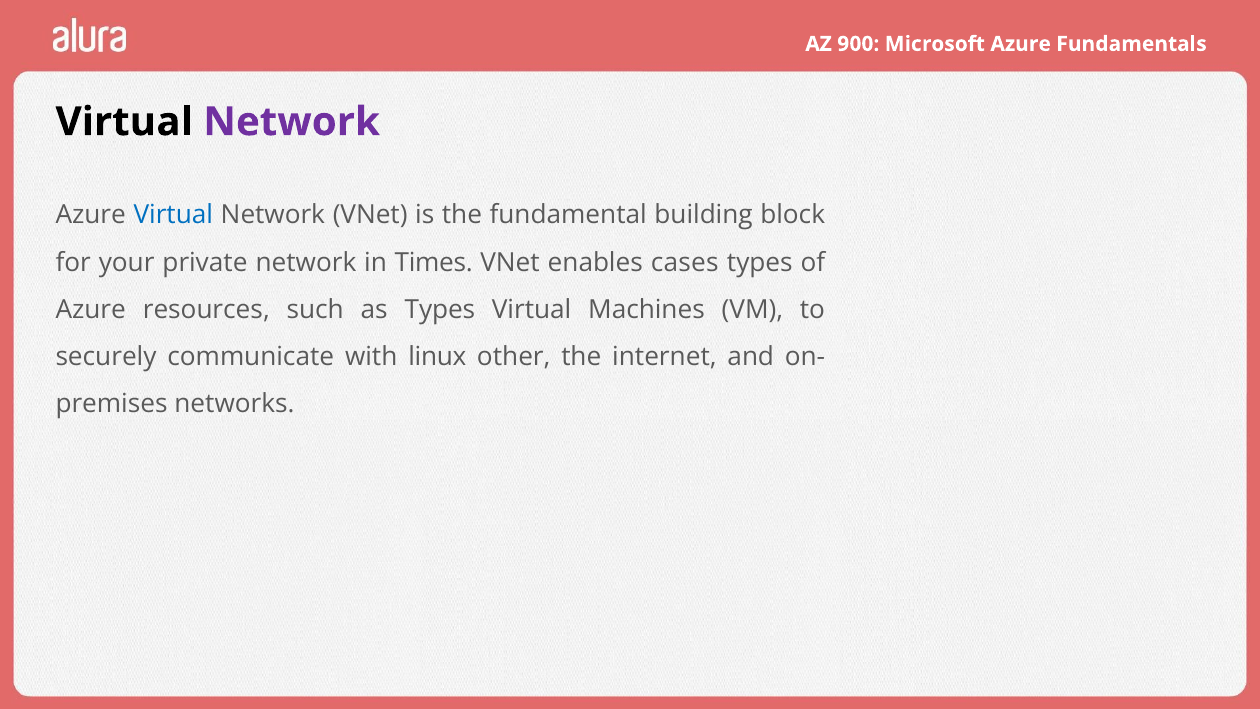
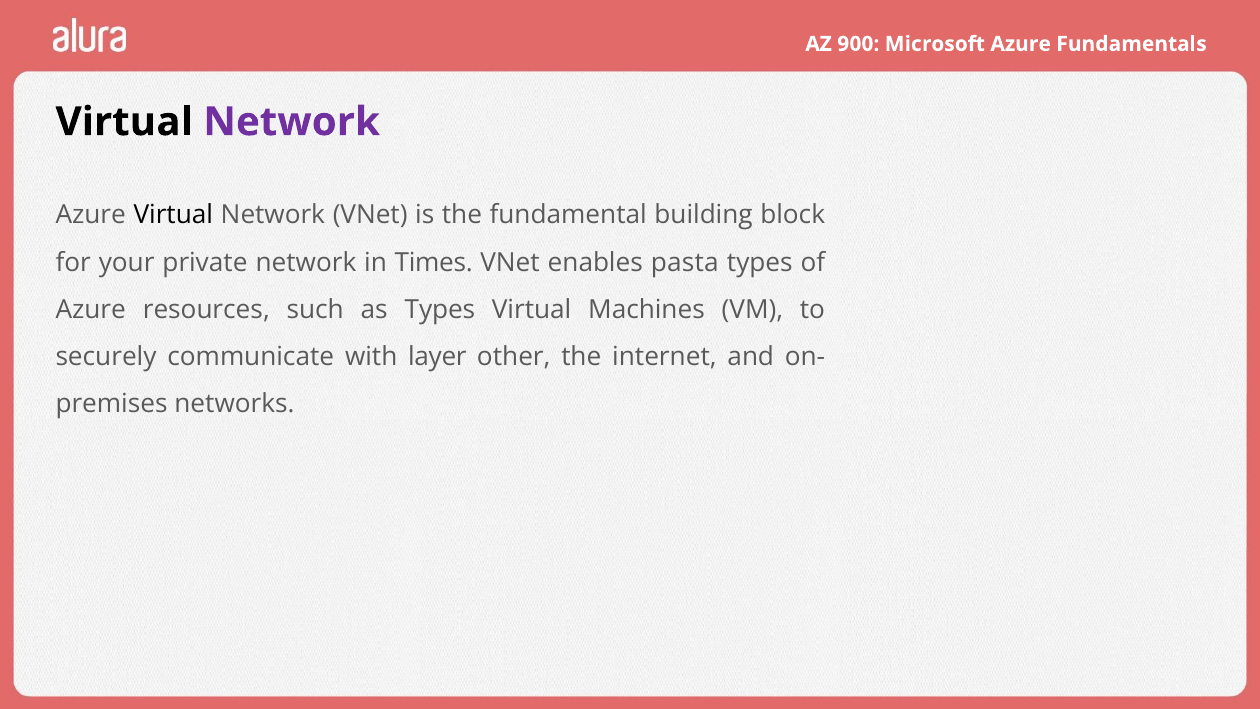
Virtual colour: blue -> black (173, 215)
cases: cases -> pasta (685, 262)
linux: linux -> layer (437, 357)
